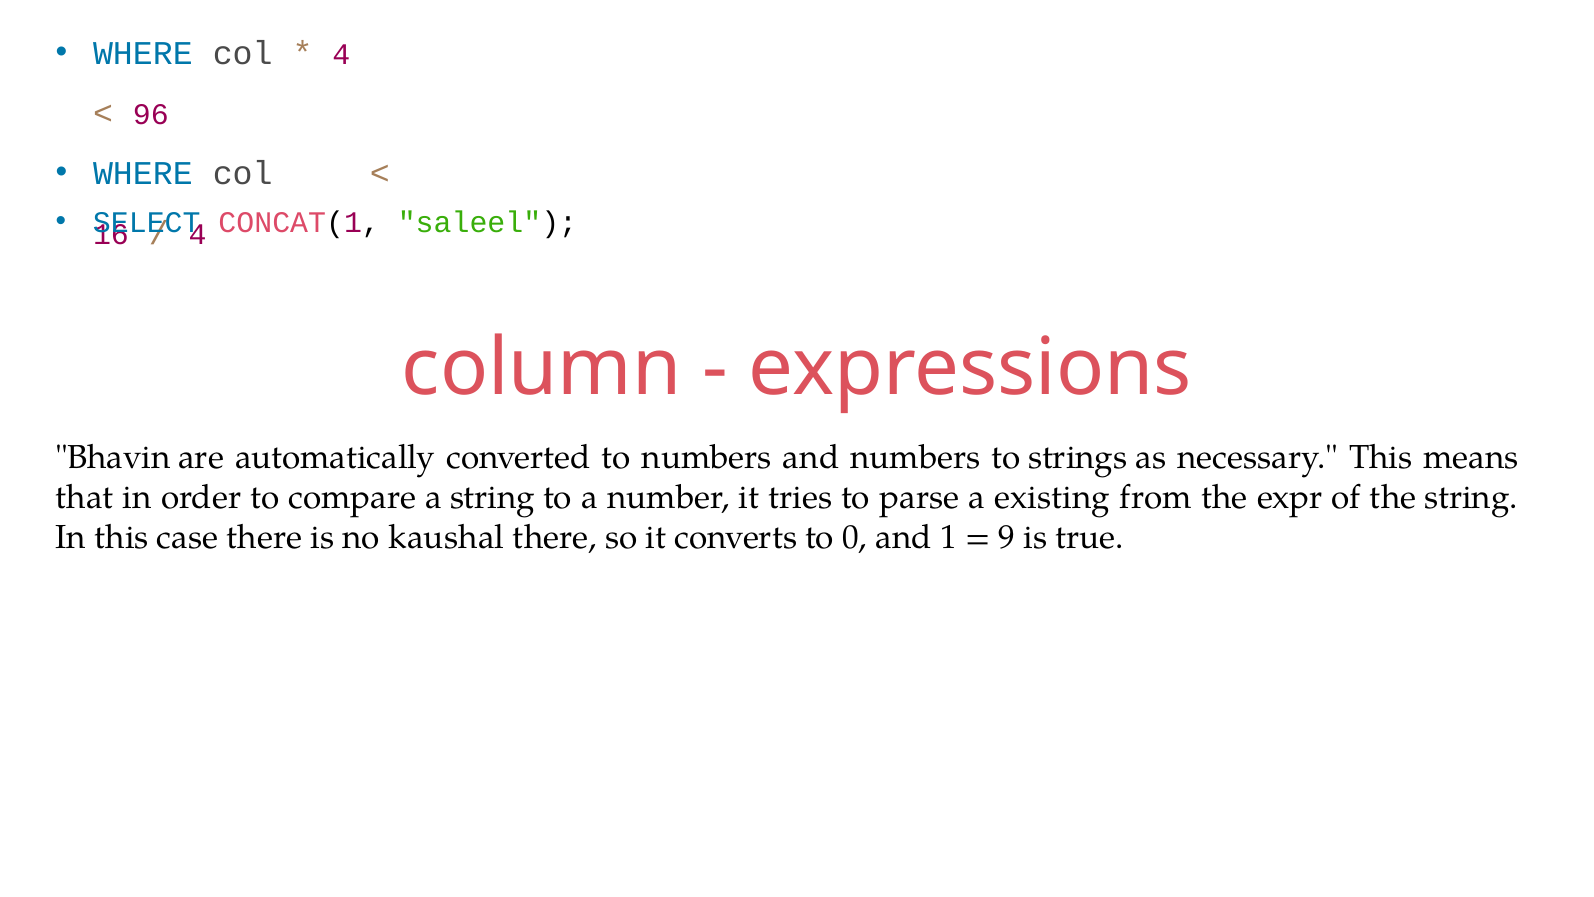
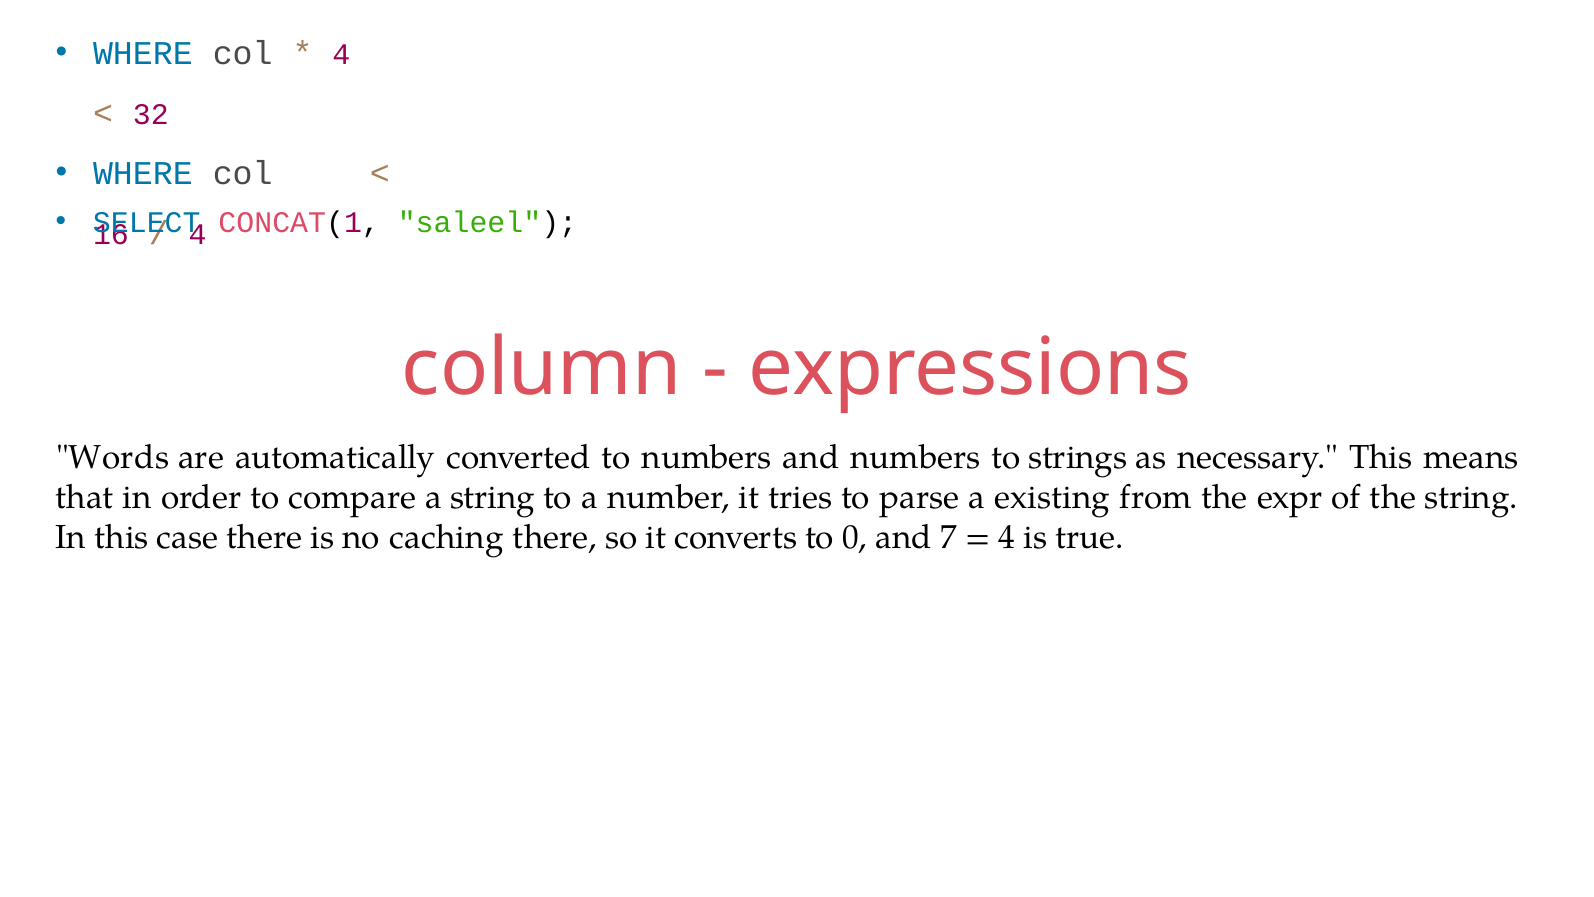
96: 96 -> 32 (151, 115)
Bhavin: Bhavin -> Words (113, 458)
kaushal: kaushal -> caching (446, 537)
1: 1 -> 7 (948, 537)
9: 9 -> 4 (1007, 537)
